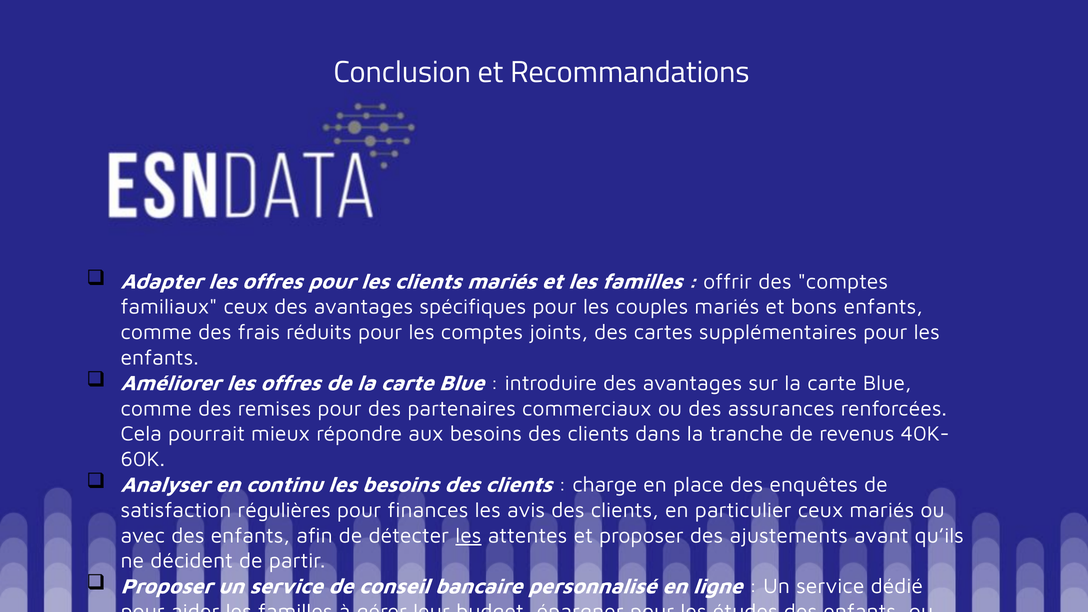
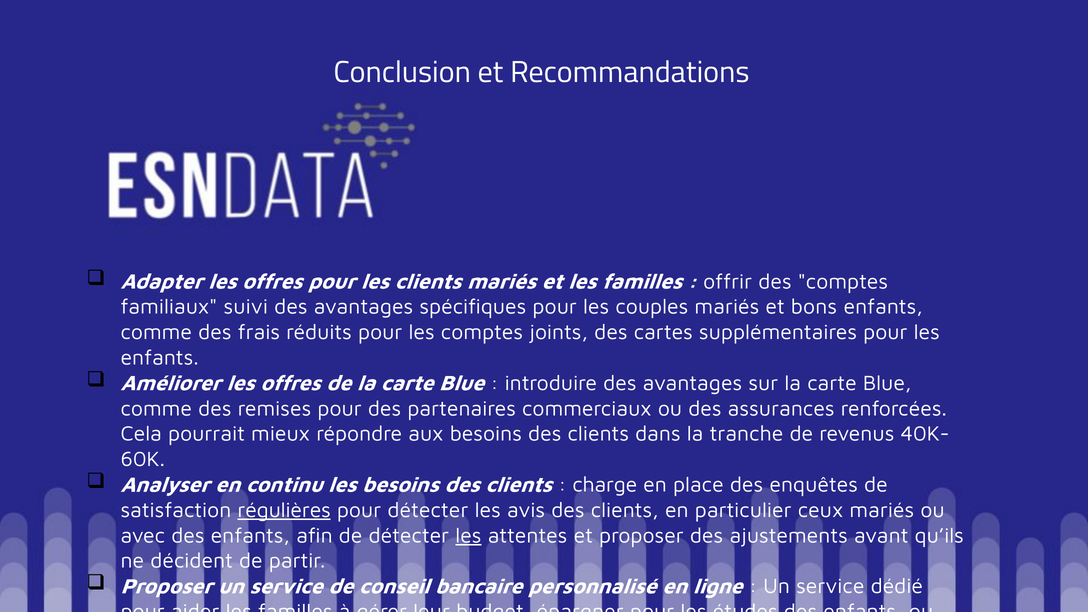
familiaux ceux: ceux -> suivi (246, 307)
régulières underline: none -> present (284, 510)
pour finances: finances -> détecter (428, 510)
